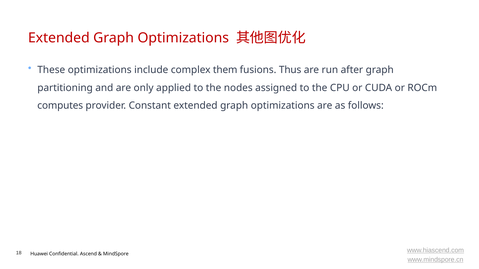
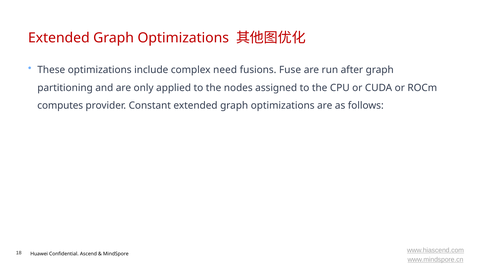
them: them -> need (225, 70)
Thus: Thus -> Fuse (290, 70)
